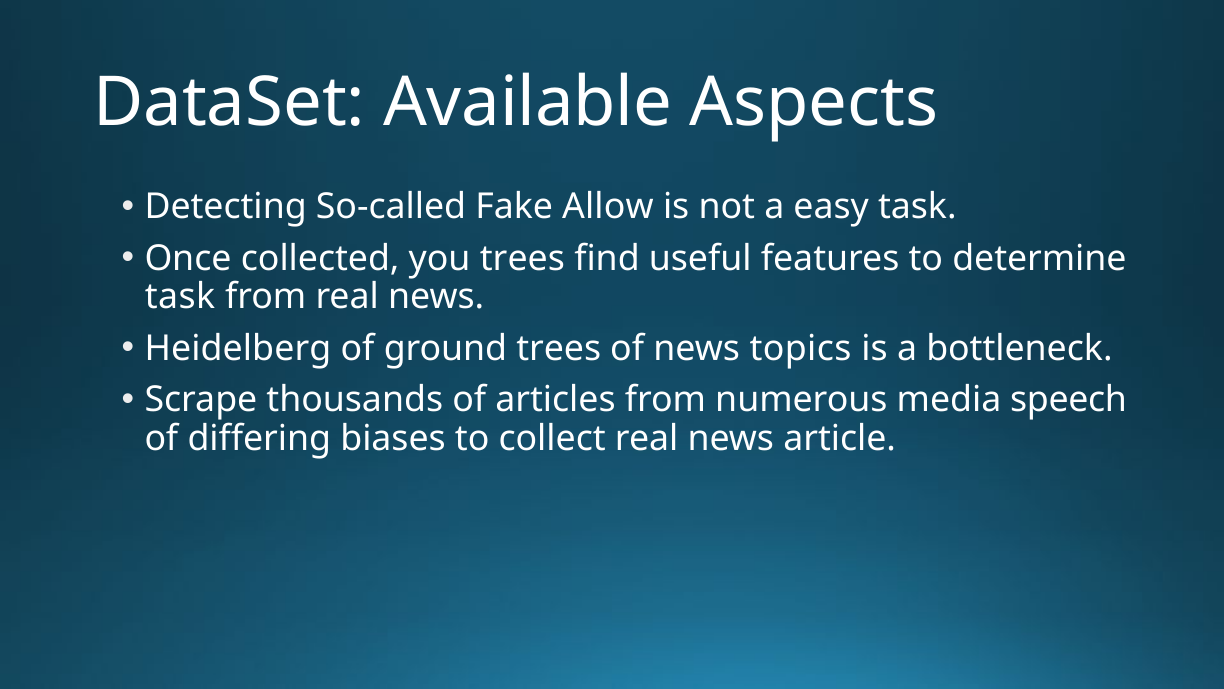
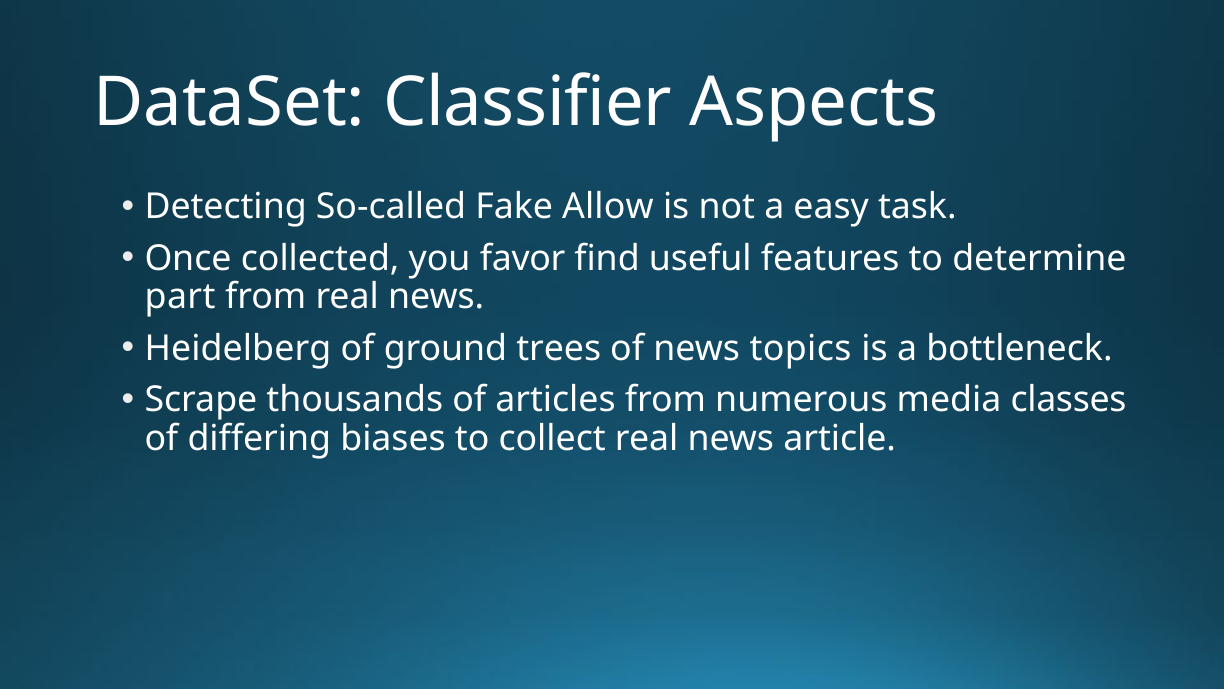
Available: Available -> Classifier (528, 103)
you trees: trees -> favor (523, 258)
task: task -> part (180, 297)
speech: speech -> classes (1069, 399)
